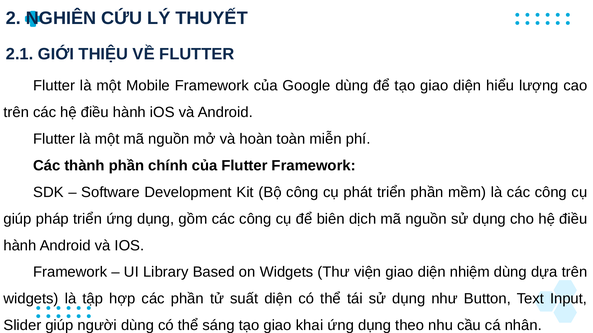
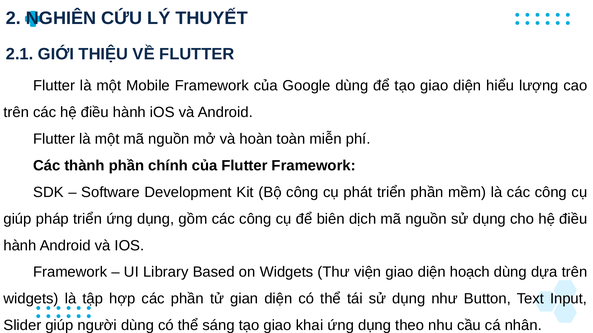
nhiệm: nhiệm -> hoạch (470, 273)
suất: suất -> gian (244, 299)
